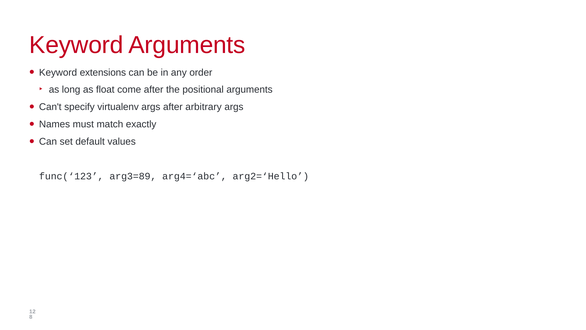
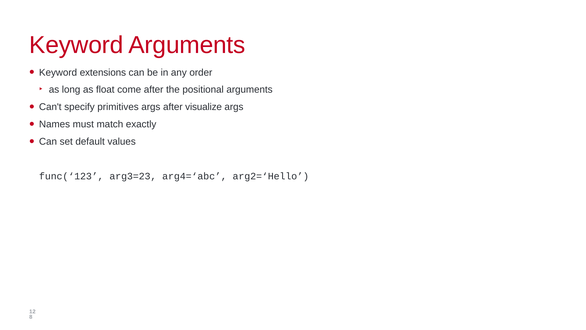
virtualenv: virtualenv -> primitives (118, 107)
arbitrary: arbitrary -> visualize (204, 107)
arg3=89: arg3=89 -> arg3=23 (133, 176)
